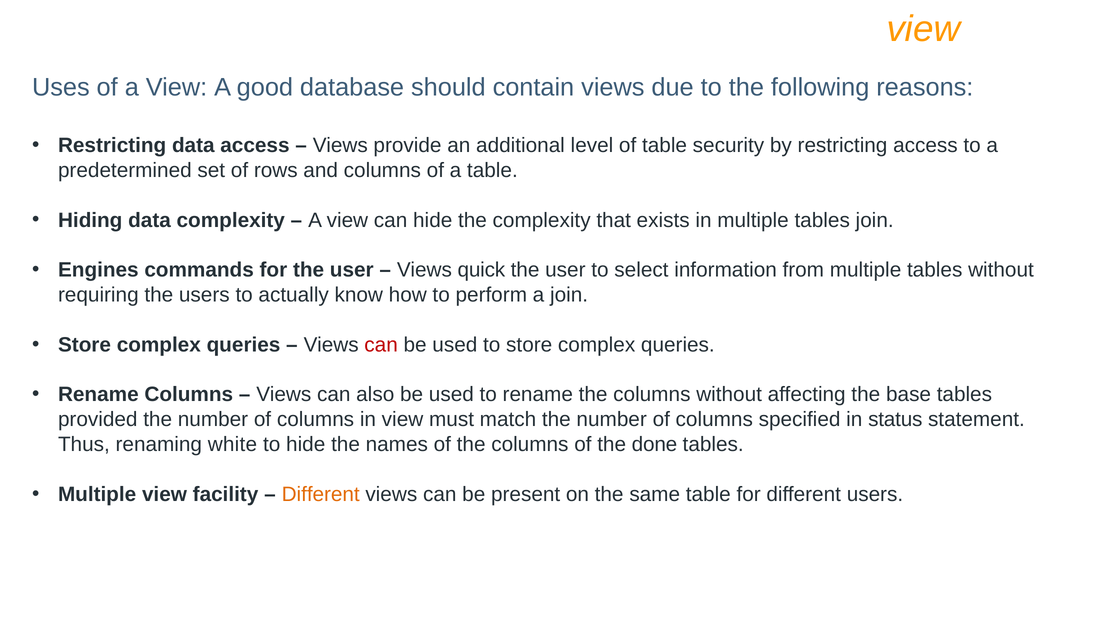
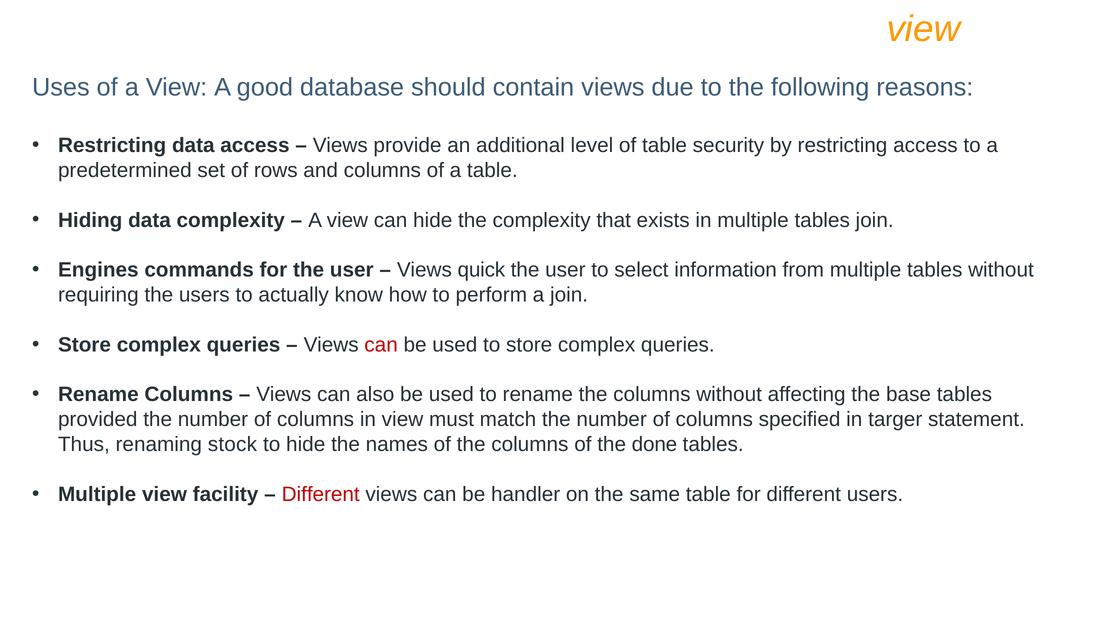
status: status -> targer (895, 419)
white: white -> stock (232, 444)
Different colour: orange -> red (321, 494)
present: present -> handler (526, 494)
